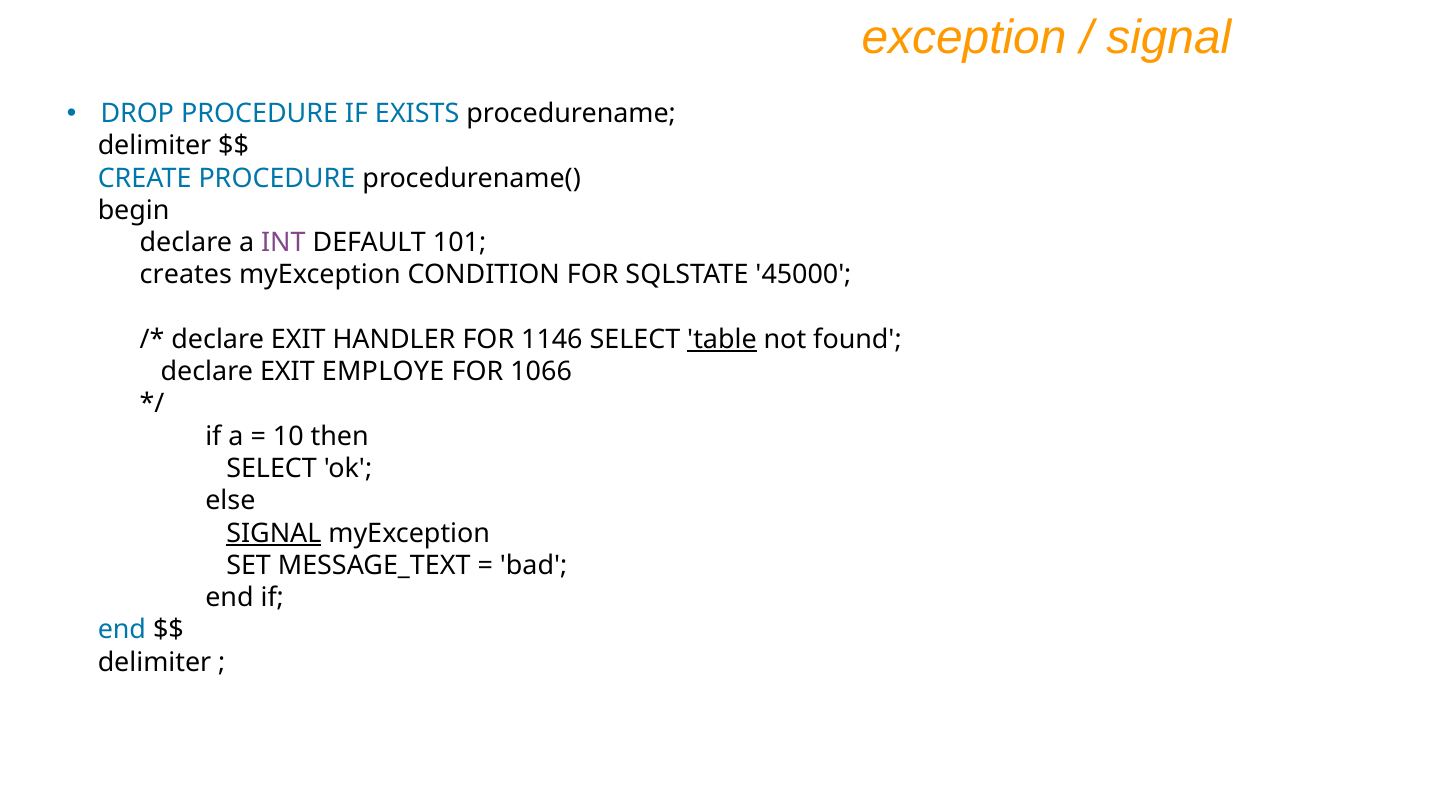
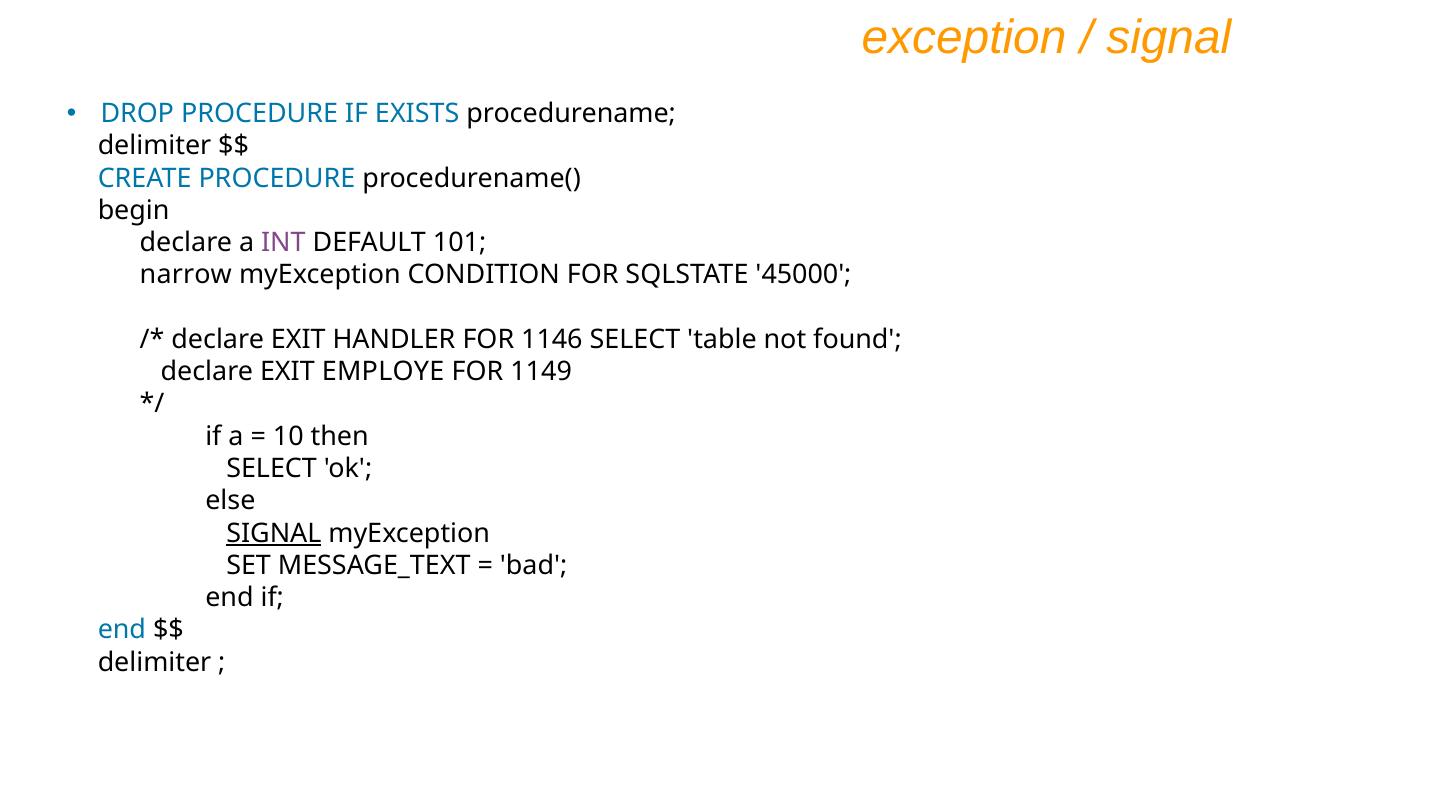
creates: creates -> narrow (186, 275)
table underline: present -> none (722, 340)
1066: 1066 -> 1149 (541, 372)
